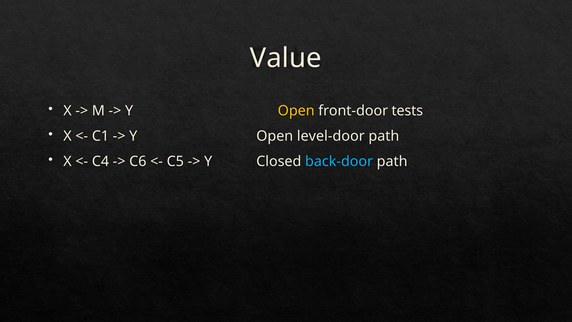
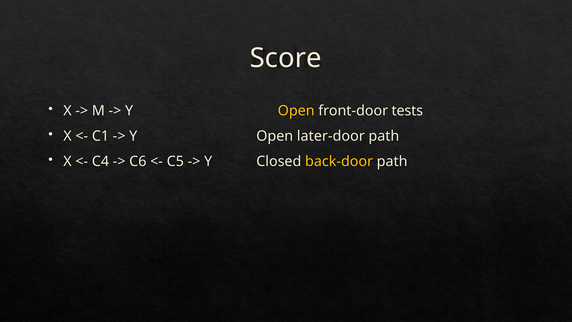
Value: Value -> Score (286, 58)
level-door: level-door -> later-door (331, 136)
back-door colour: light blue -> yellow (339, 161)
